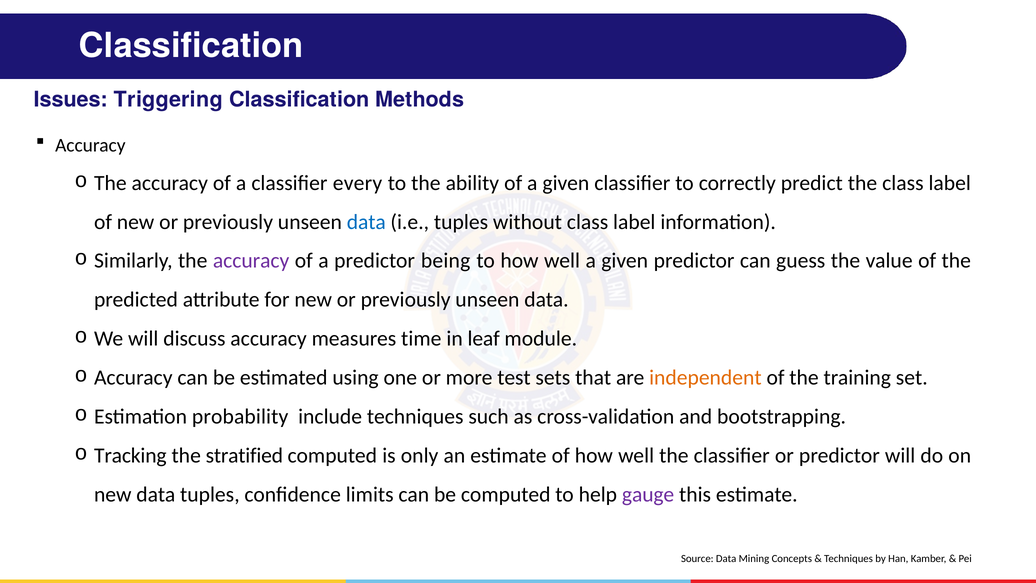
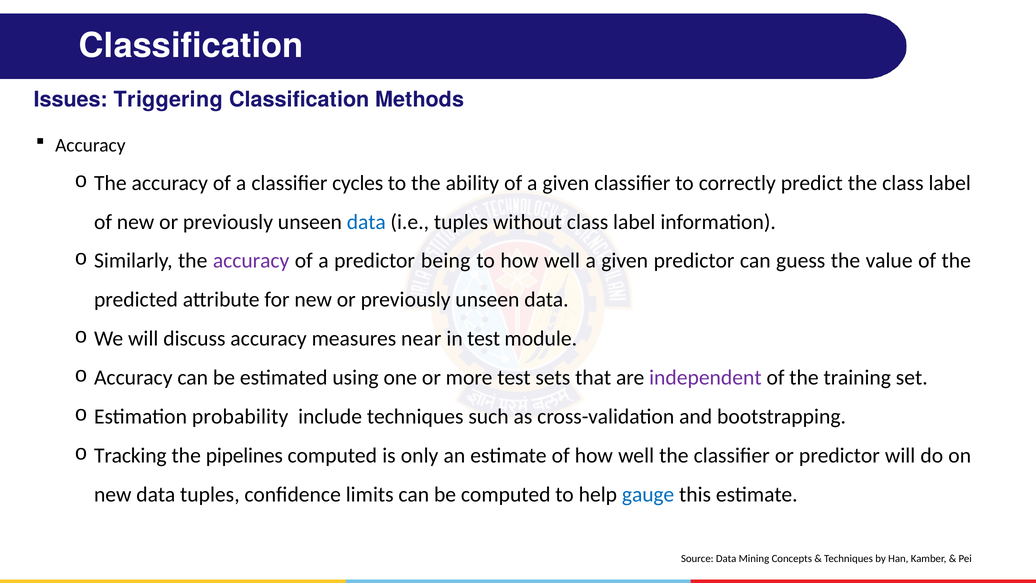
every: every -> cycles (358, 183)
time: time -> near (421, 339)
in leaf: leaf -> test (484, 339)
independent colour: orange -> purple (705, 377)
stratified: stratified -> pipelines (244, 455)
gauge colour: purple -> blue (648, 494)
